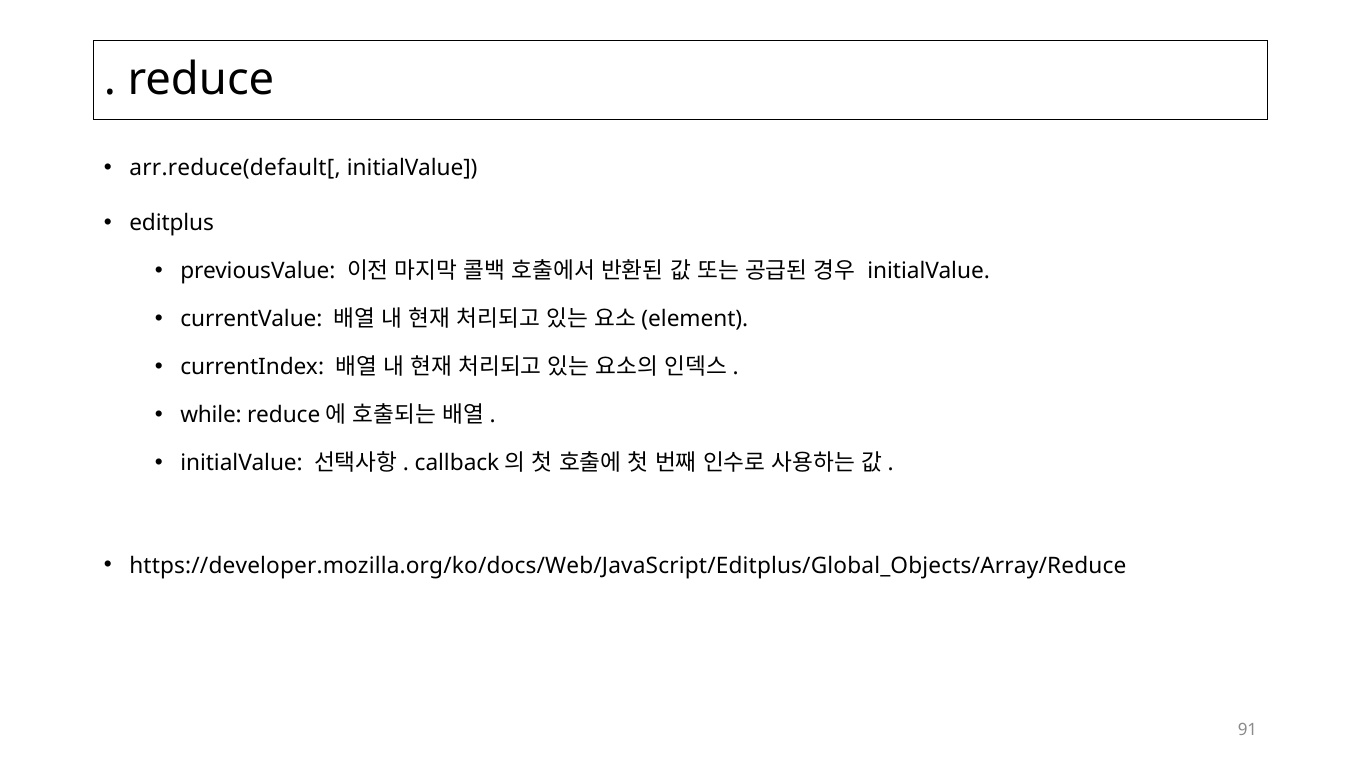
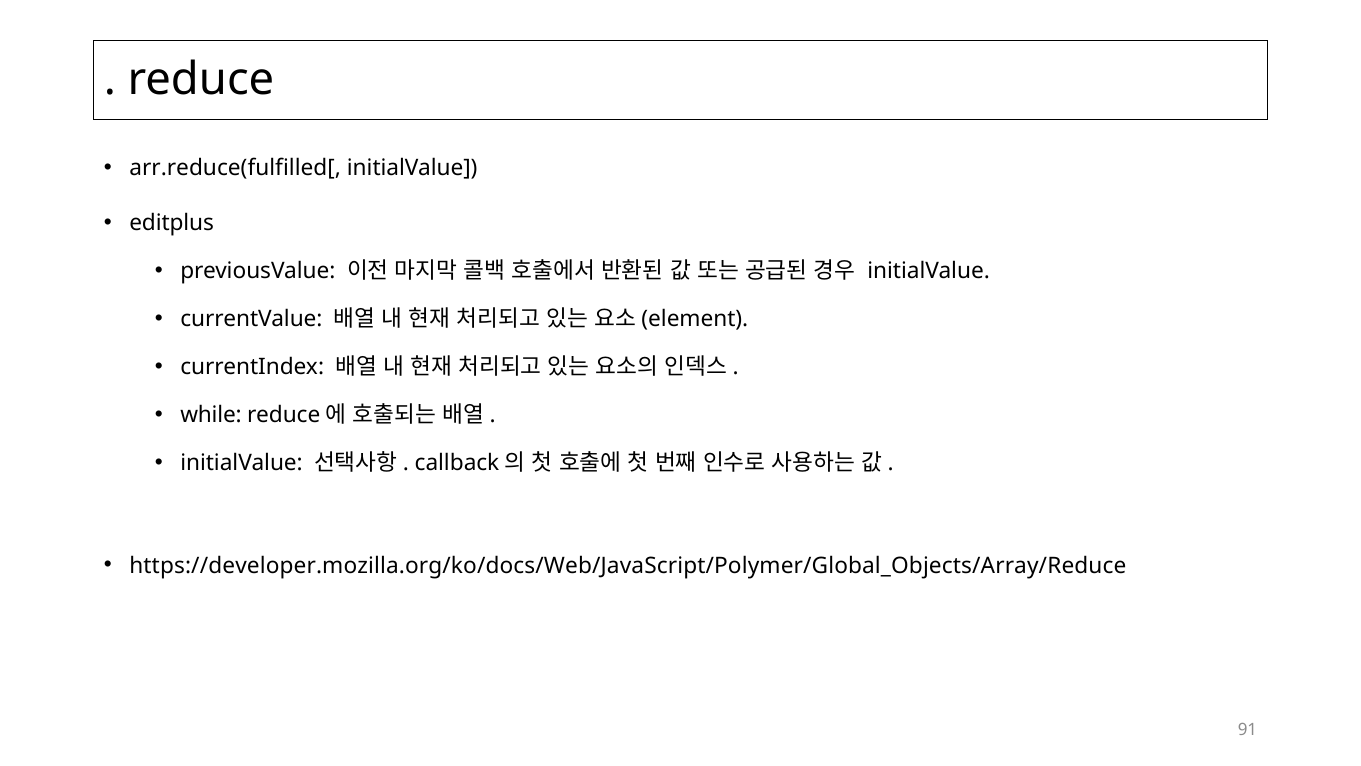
arr.reduce(default[: arr.reduce(default[ -> arr.reduce(fulfilled[ (235, 168)
https://developer.mozilla.org/ko/docs/Web/JavaScript/Editplus/Global_Objects/Array/Reduce: https://developer.mozilla.org/ko/docs/Web/JavaScript/Editplus/Global_Objects/Array/Reduce -> https://developer.mozilla.org/ko/docs/Web/JavaScript/Polymer/Global_Objects/Array/Reduce (628, 565)
